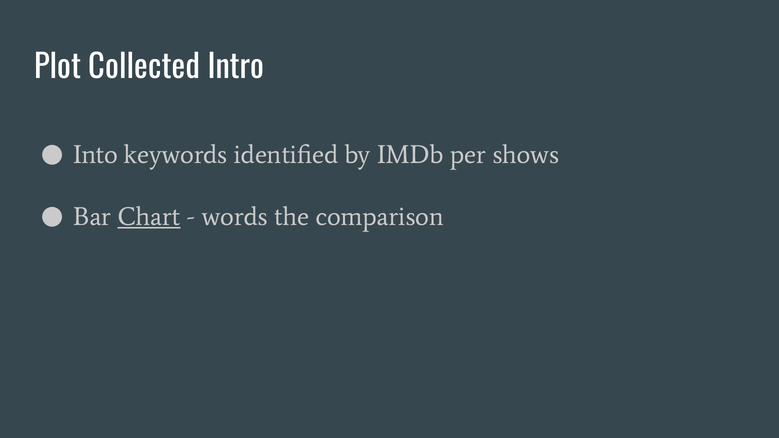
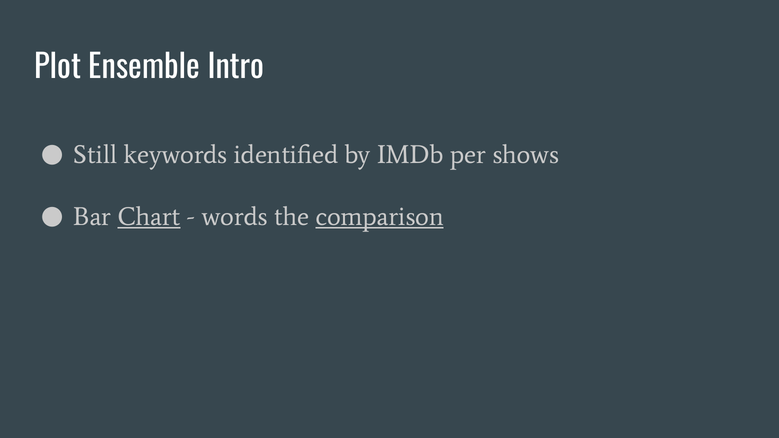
Collected: Collected -> Ensemble (144, 67)
Into: Into -> Still (95, 155)
comparison underline: none -> present (380, 217)
